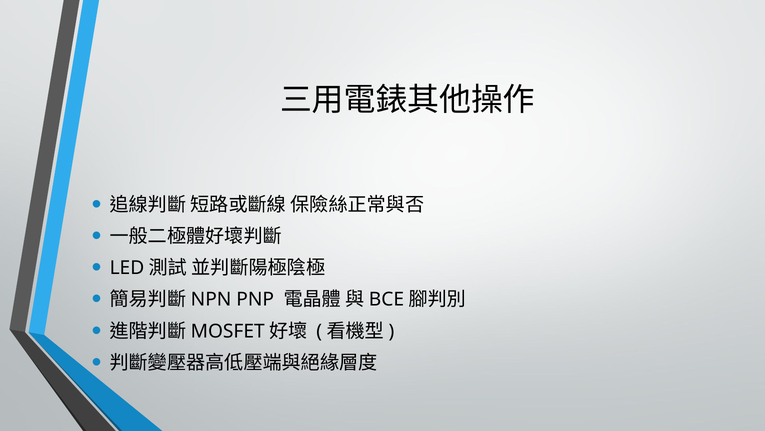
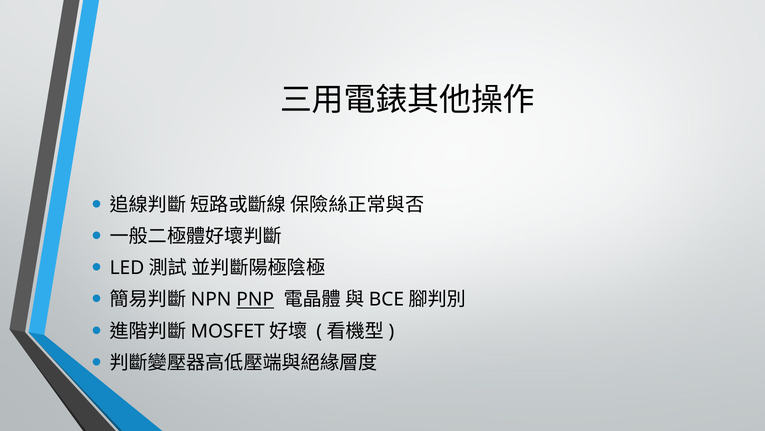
PNP underline: none -> present (255, 299)
